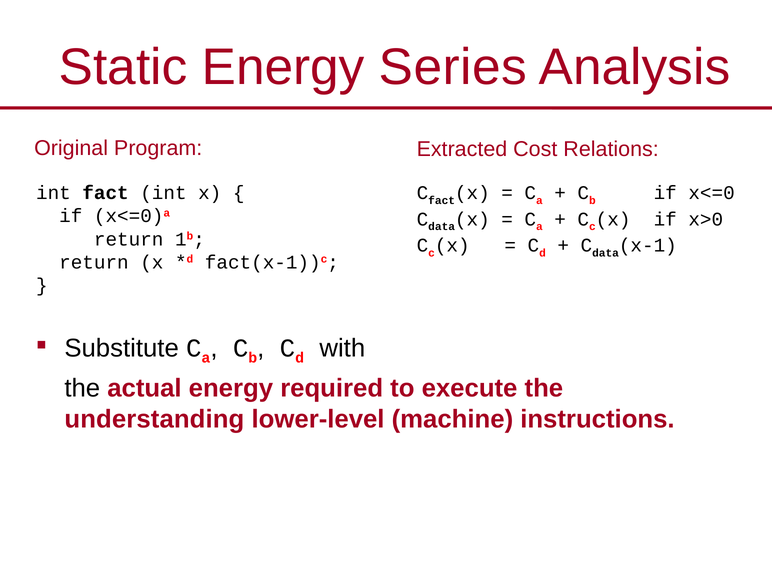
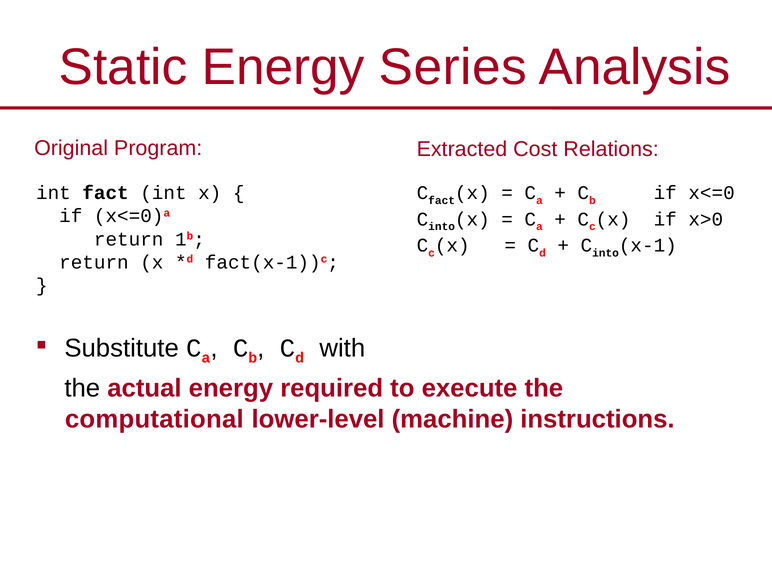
data: data -> into (442, 227)
data: data -> into (606, 253)
understanding: understanding -> computational (154, 419)
